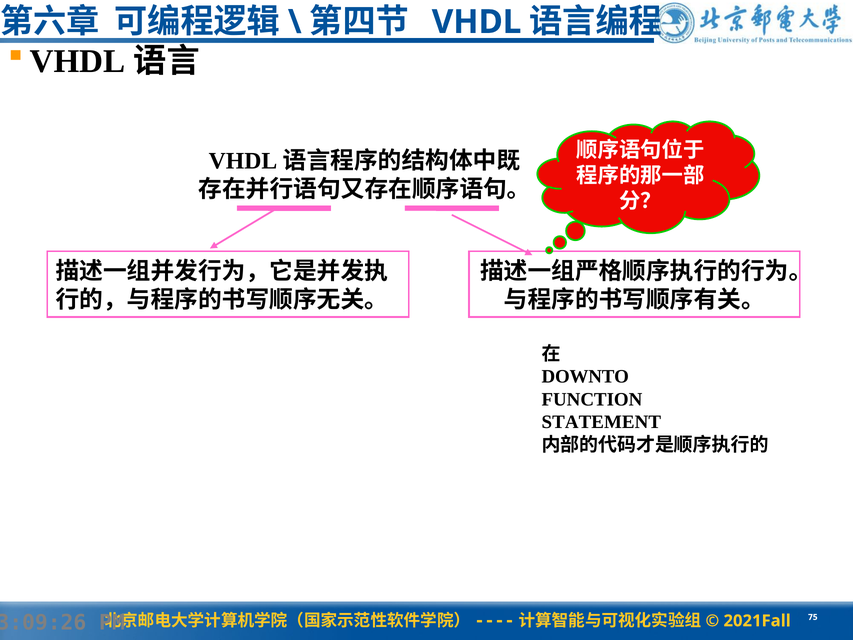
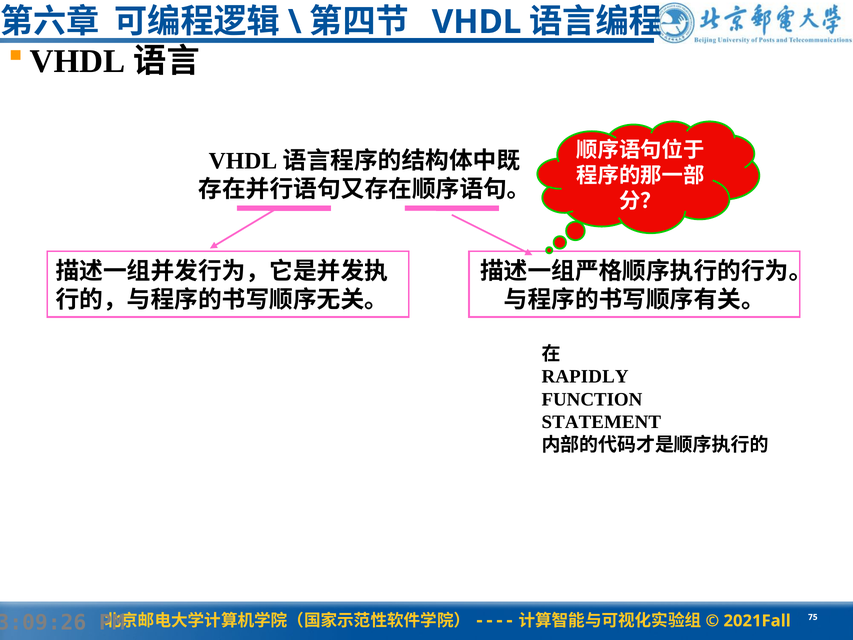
DOWNTO: DOWNTO -> RAPIDLY (585, 376)
